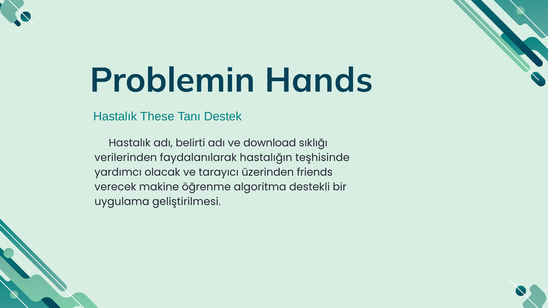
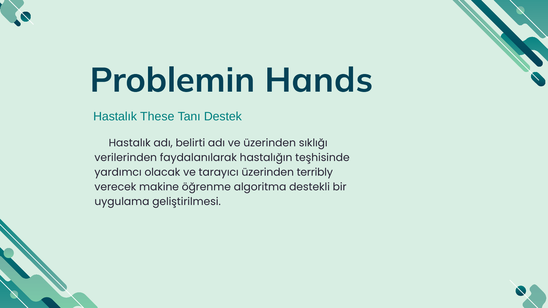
ve download: download -> üzerinden (270, 143)
friends: friends -> terribly (315, 172)
